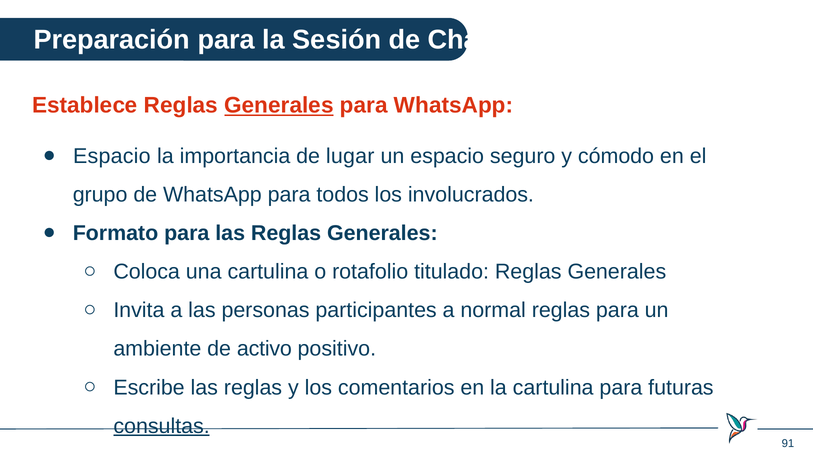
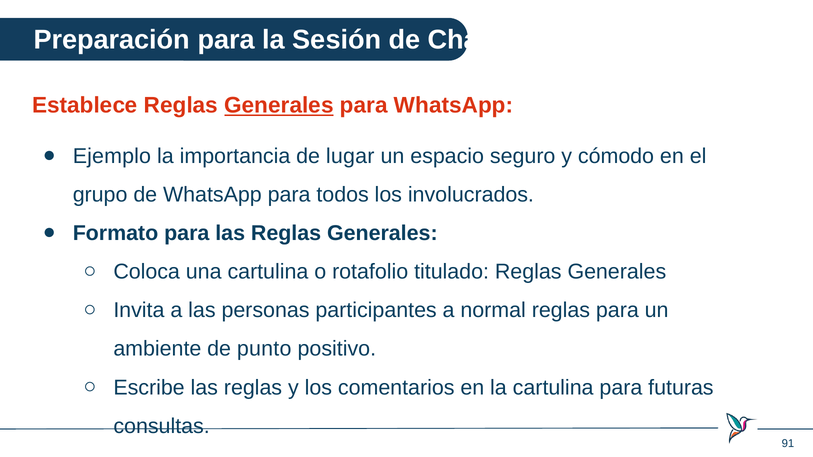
Espacio: Espacio -> Ejemplo (112, 156)
activo: activo -> punto (264, 349)
consultas underline: present -> none (162, 426)
